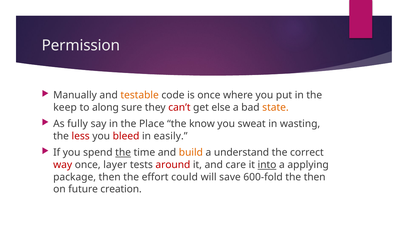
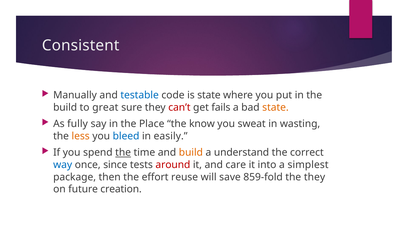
Permission: Permission -> Consistent (81, 45)
testable colour: orange -> blue (140, 95)
is once: once -> state (209, 95)
keep: keep -> build (65, 108)
along: along -> great (105, 108)
else: else -> fails (221, 108)
less colour: red -> orange (81, 136)
bleed colour: red -> blue (126, 136)
way colour: red -> blue (63, 165)
layer: layer -> since (115, 165)
into underline: present -> none (267, 165)
applying: applying -> simplest (308, 165)
could: could -> reuse (185, 177)
600-fold: 600-fold -> 859-fold (263, 177)
the then: then -> they (315, 177)
